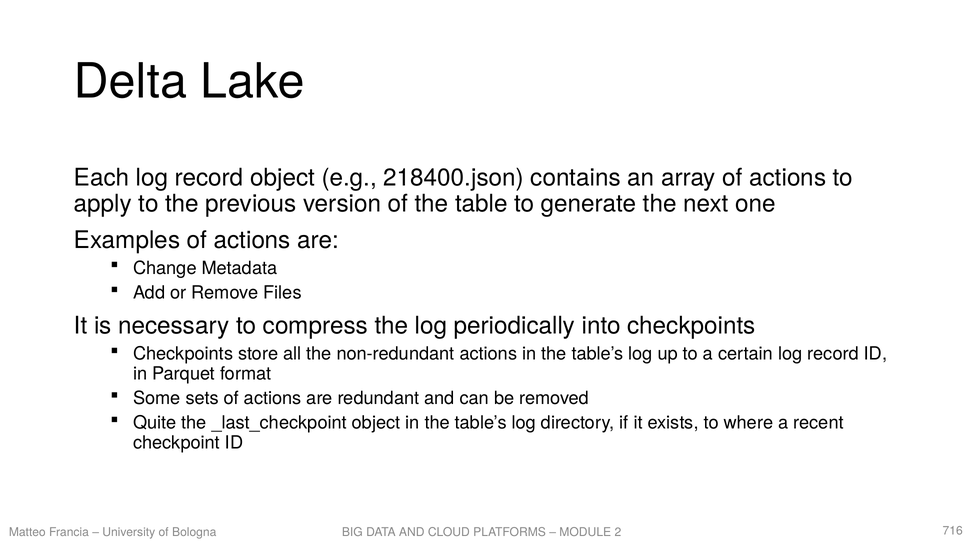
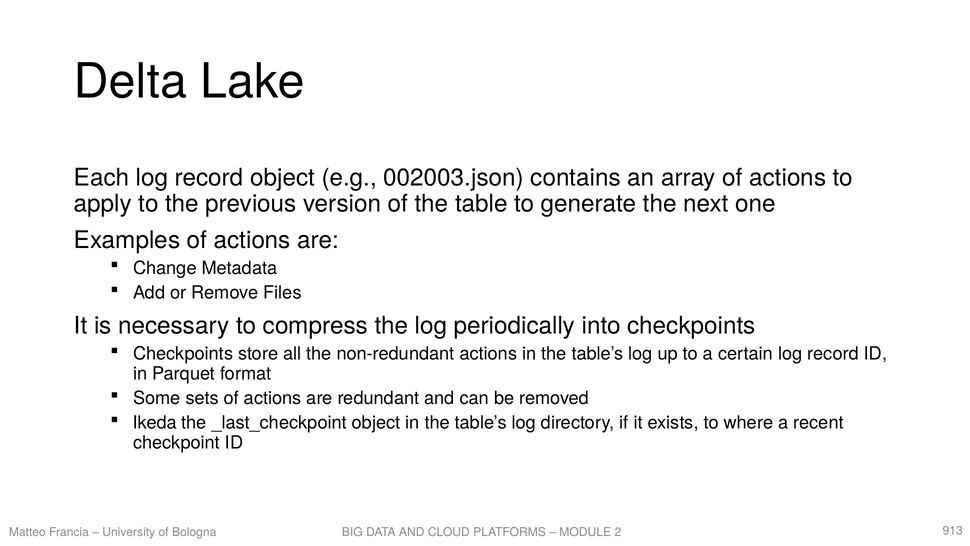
218400.json: 218400.json -> 002003.json (454, 178)
Quite: Quite -> Ikeda (155, 423)
716: 716 -> 913 (953, 531)
